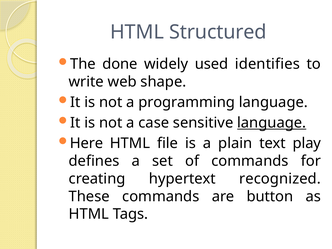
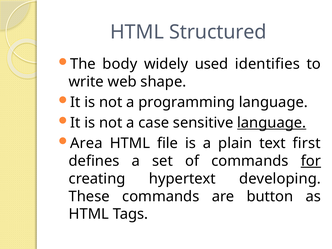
done: done -> body (120, 64)
Here: Here -> Area (86, 143)
play: play -> first (307, 143)
for underline: none -> present (311, 161)
recognized: recognized -> developing (280, 179)
